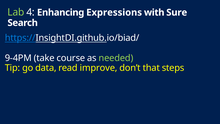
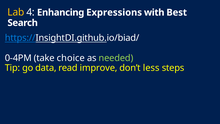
Lab colour: light green -> yellow (16, 12)
Sure: Sure -> Best (177, 12)
9-4PM: 9-4PM -> 0-4PM (18, 58)
course: course -> choice (71, 58)
that: that -> less (151, 68)
